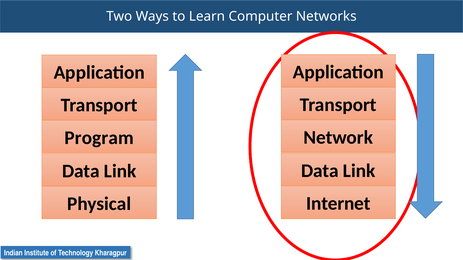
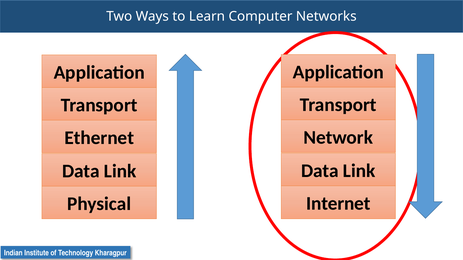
Program: Program -> Ethernet (99, 138)
